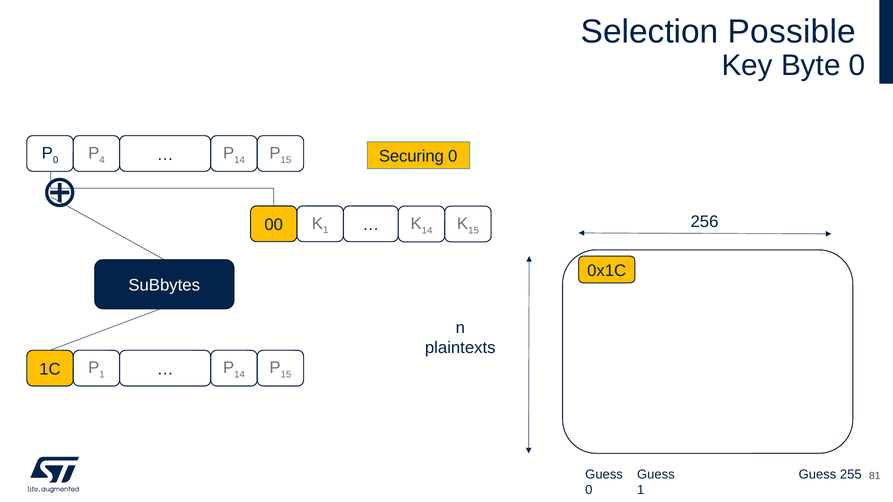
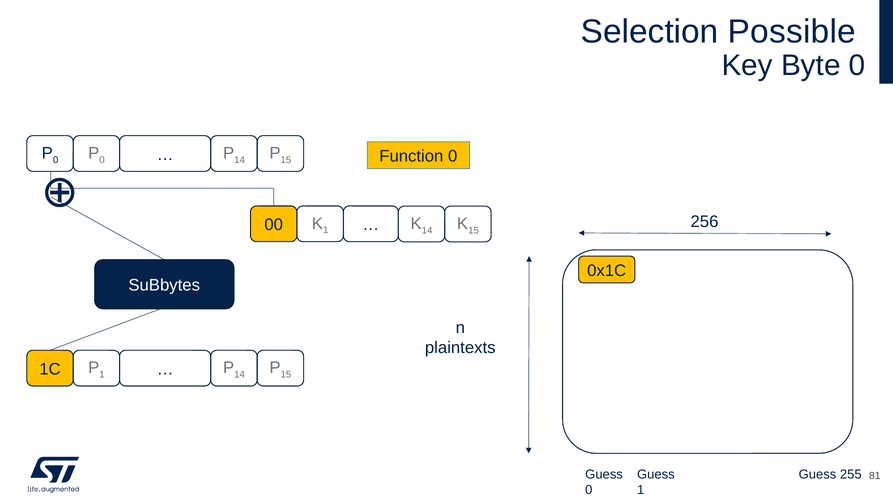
4: 4 -> 0 (102, 160)
Securing: Securing -> Function (411, 156)
